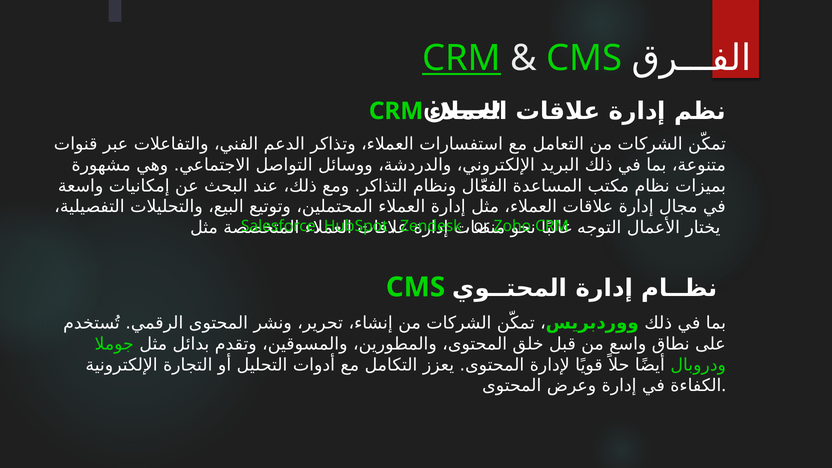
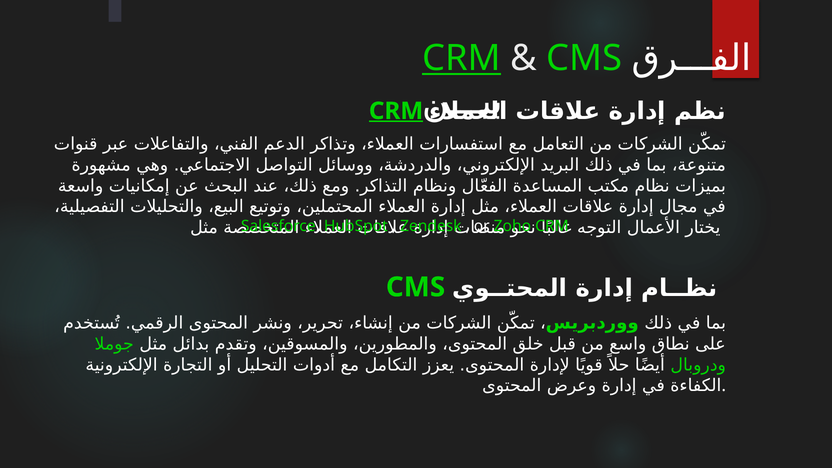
CRM underline: none -> present (396, 111)
